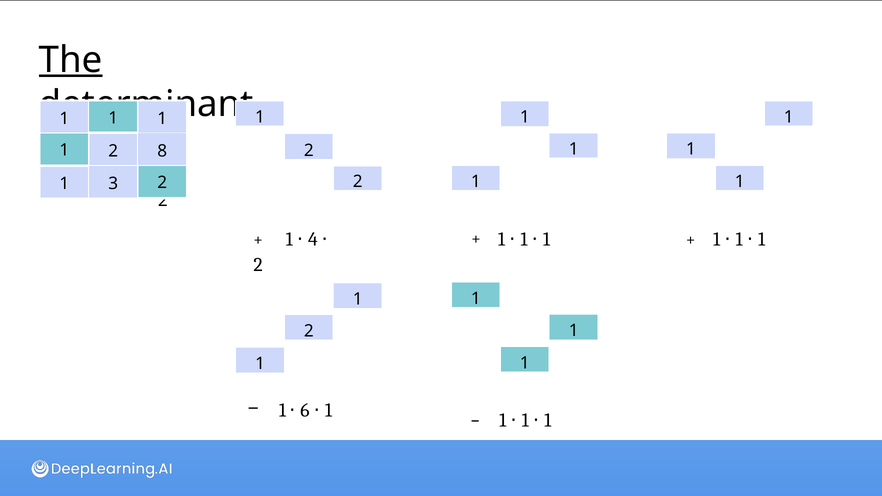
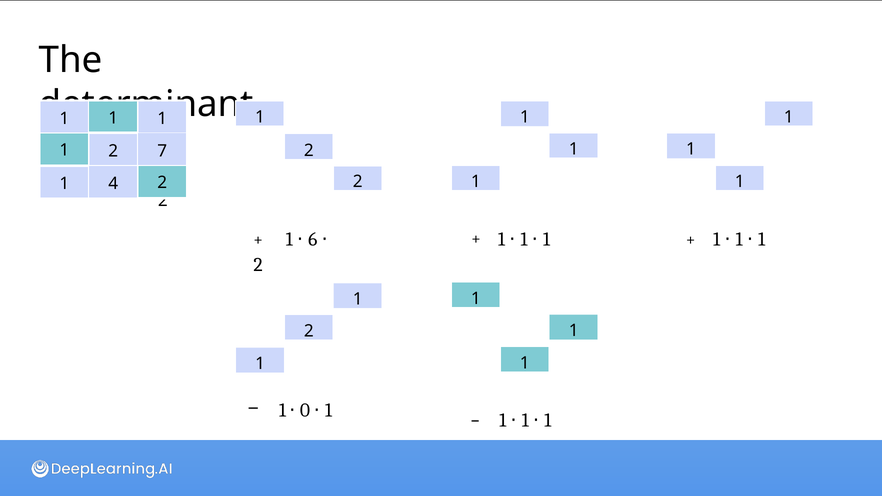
The underline: present -> none (71, 60)
8: 8 -> 7 (162, 151)
3: 3 -> 4 (113, 183)
4: 4 -> 6 (313, 239)
6: 6 -> 0 (305, 410)
